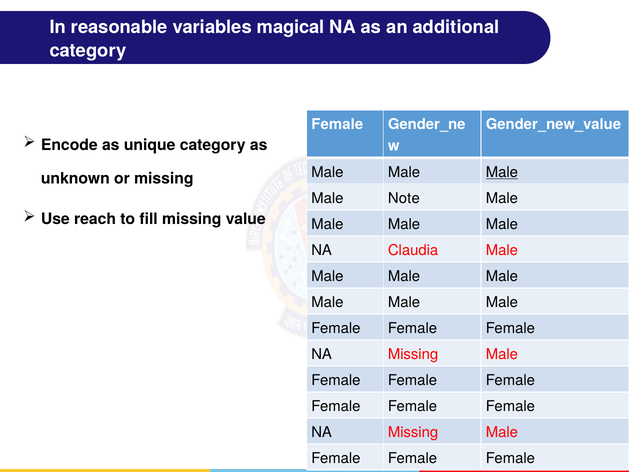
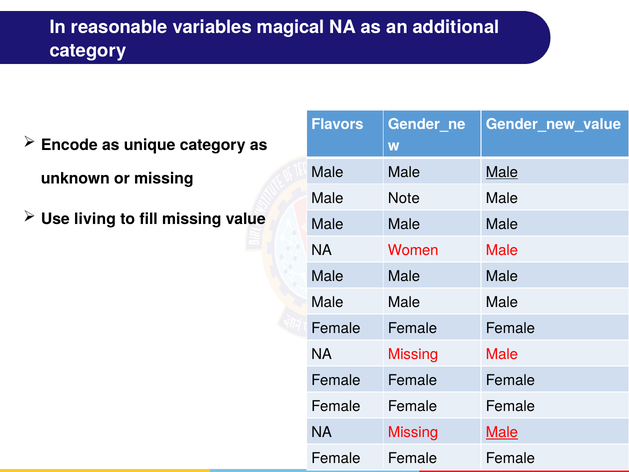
Female: Female -> Flavors (337, 124)
reach: reach -> living (95, 219)
Claudia: Claudia -> Women (413, 250)
Male underline: none -> present (502, 432)
